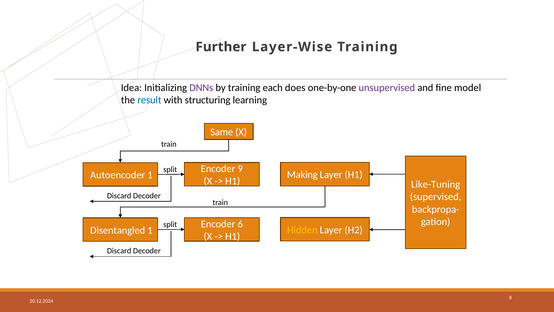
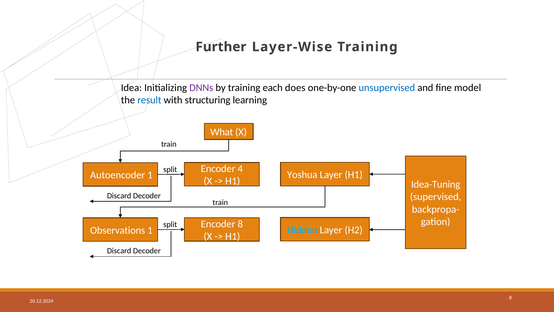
unsupervised colour: purple -> blue (387, 88)
Same: Same -> What (222, 132)
9: 9 -> 4 (240, 169)
Making: Making -> Yoshua (302, 175)
Like-Tuning: Like-Tuning -> Idea-Tuning (436, 184)
Encoder 6: 6 -> 8 (240, 224)
Disentangled: Disentangled -> Observations (118, 230)
Hidden colour: yellow -> light blue (302, 230)
